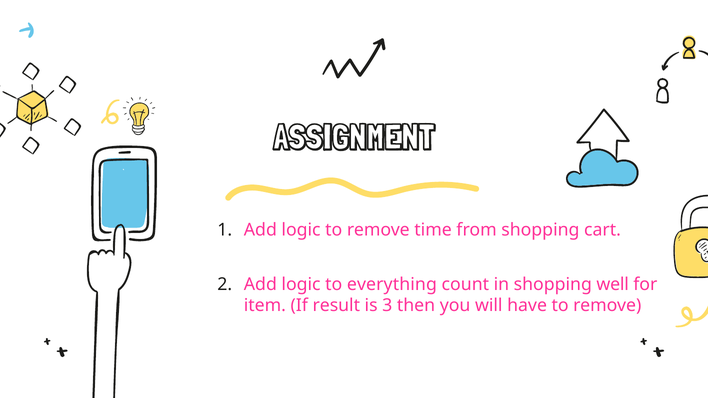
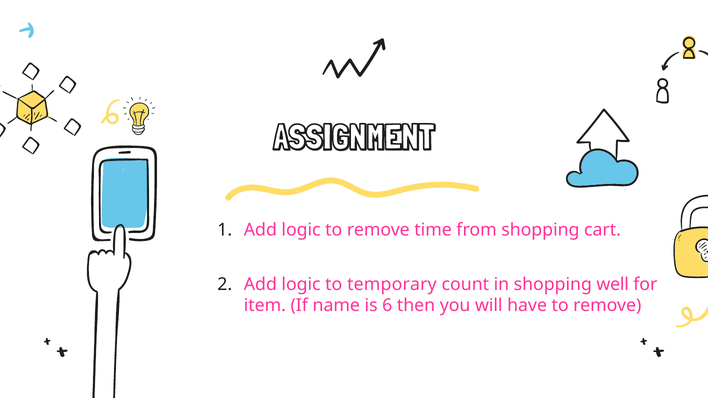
everything: everything -> temporary (392, 284)
result: result -> name (336, 306)
3: 3 -> 6 (387, 306)
